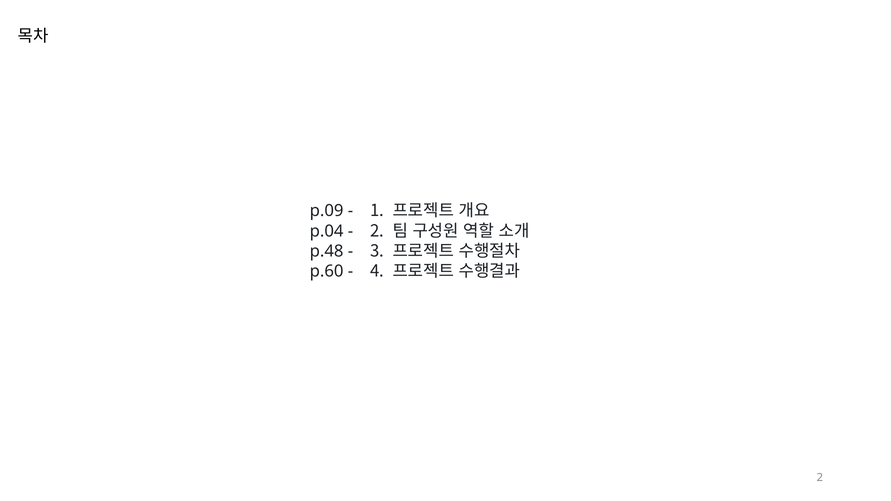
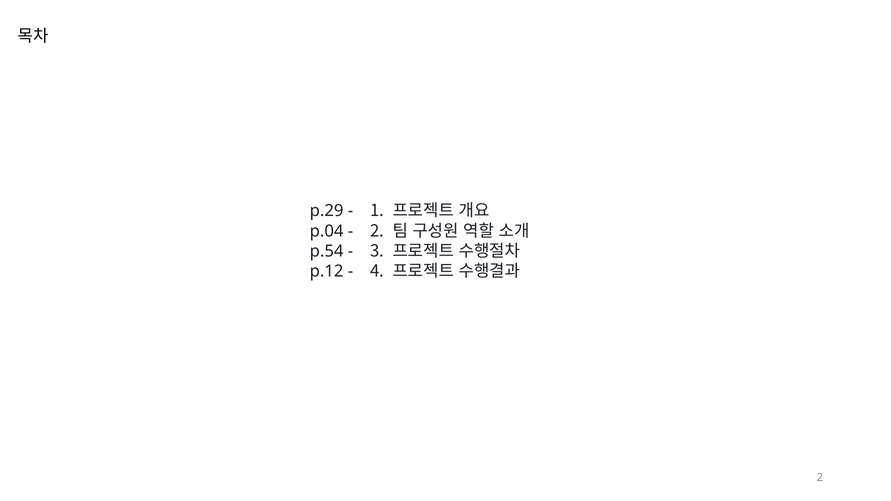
p.09: p.09 -> p.29 (327, 211)
p.48: p.48 -> p.54 (327, 251)
p.60: p.60 -> p.12 (327, 271)
